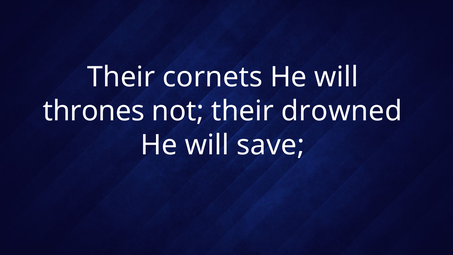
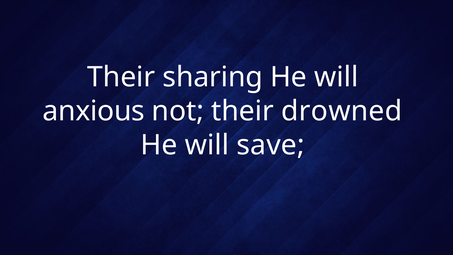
cornets: cornets -> sharing (213, 77)
thrones: thrones -> anxious (94, 111)
